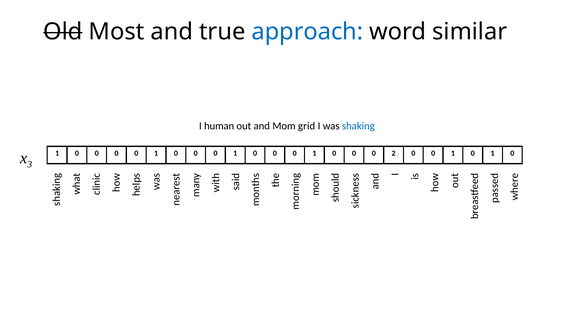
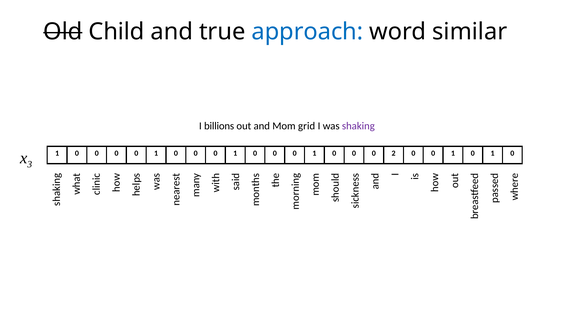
Most: Most -> Child (116, 32)
human: human -> billions (219, 126)
shaking colour: blue -> purple (358, 126)
